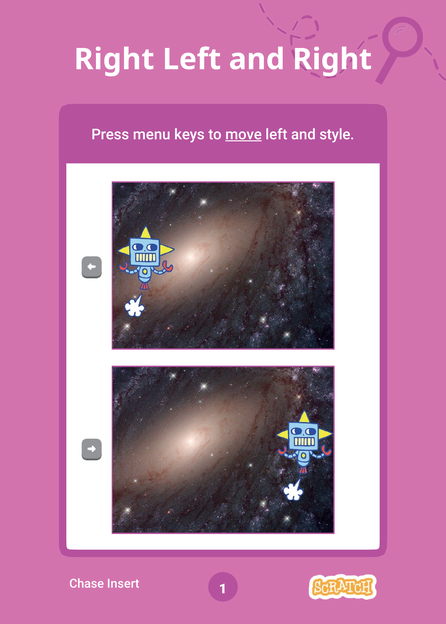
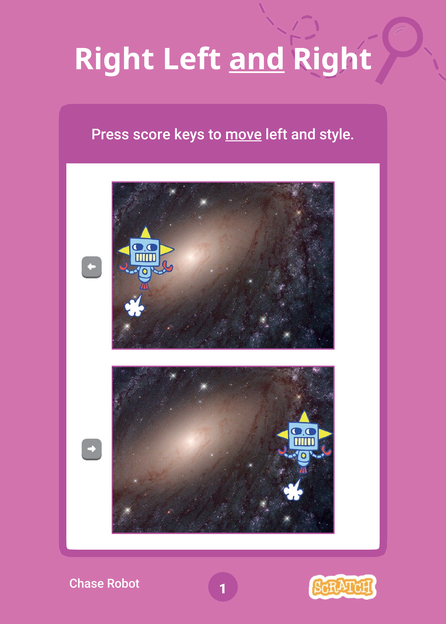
and underline: none -> present (257, 59)
menu: menu -> score (152, 135)
Insert: Insert -> Robot (123, 584)
